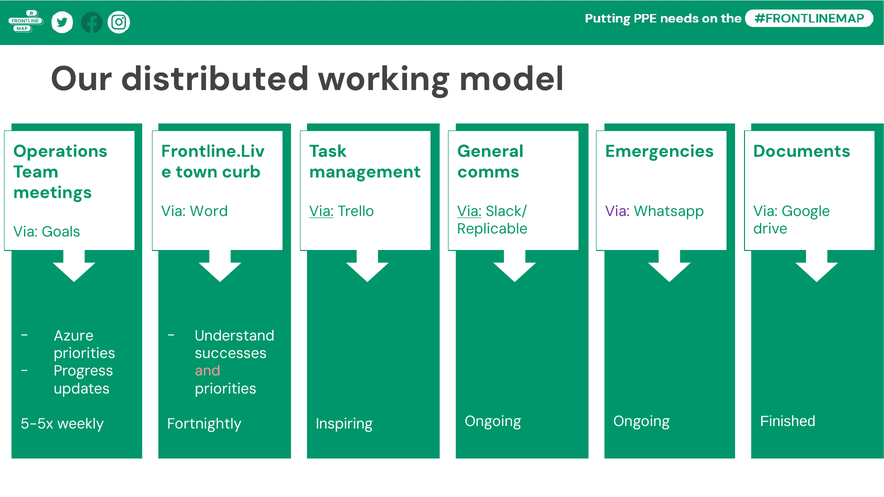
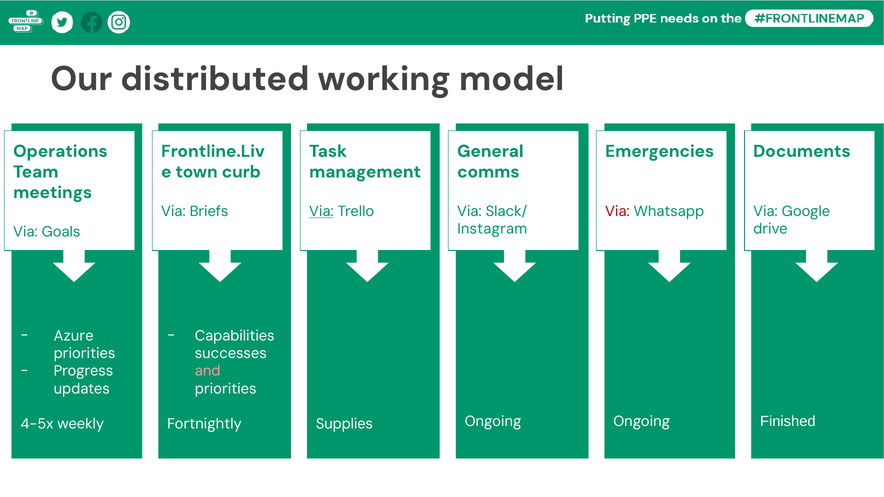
Word: Word -> Briefs (209, 211)
Via underline: present -> none (469, 211)
Via colour: purple -> red (617, 211)
Replicable: Replicable -> Instagram (492, 229)
Understand: Understand -> Capabilities (235, 336)
5-5x: 5-5x -> 4-5x (37, 424)
Inspiring: Inspiring -> Supplies (344, 424)
